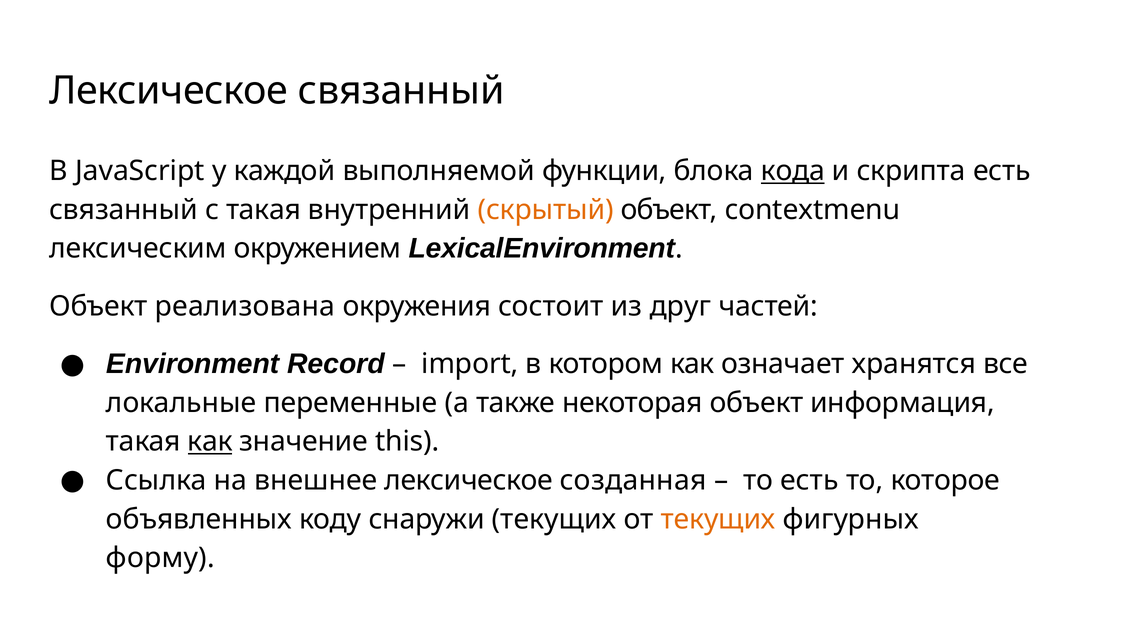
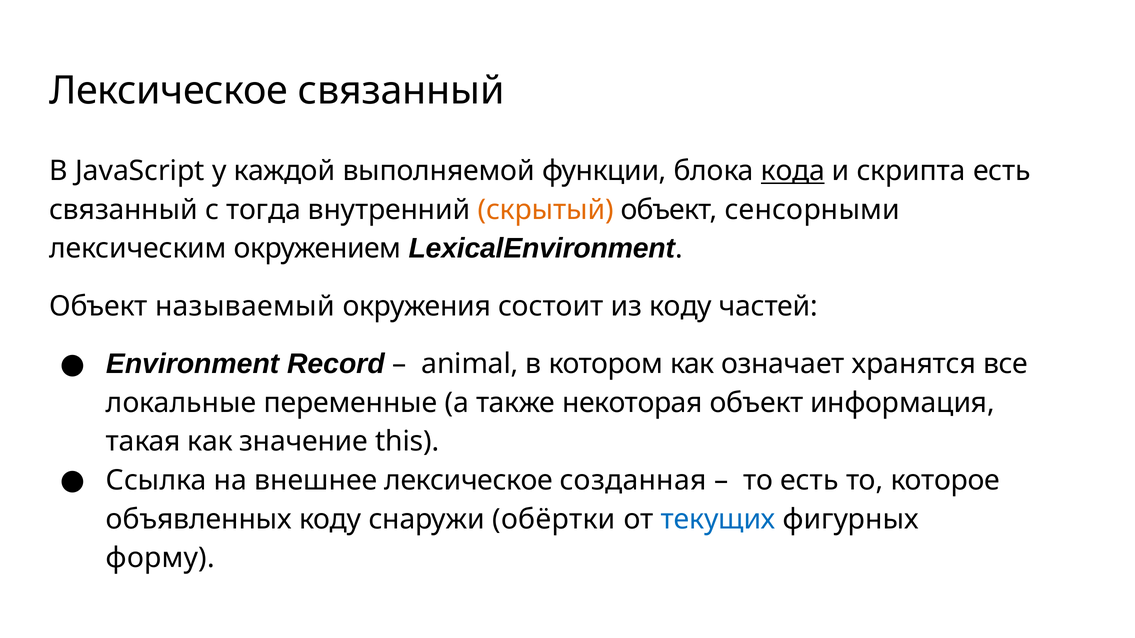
с такая: такая -> тогда (264, 210)
contextmenu: contextmenu -> сенсорными (812, 210)
реализована: реализована -> называемый (245, 307)
из друг: друг -> коду (681, 307)
import: import -> animal (470, 364)
как underline: present -> none (210, 442)
снаружи текущих: текущих -> обёртки (554, 520)
текущих colour: orange -> blue (718, 520)
